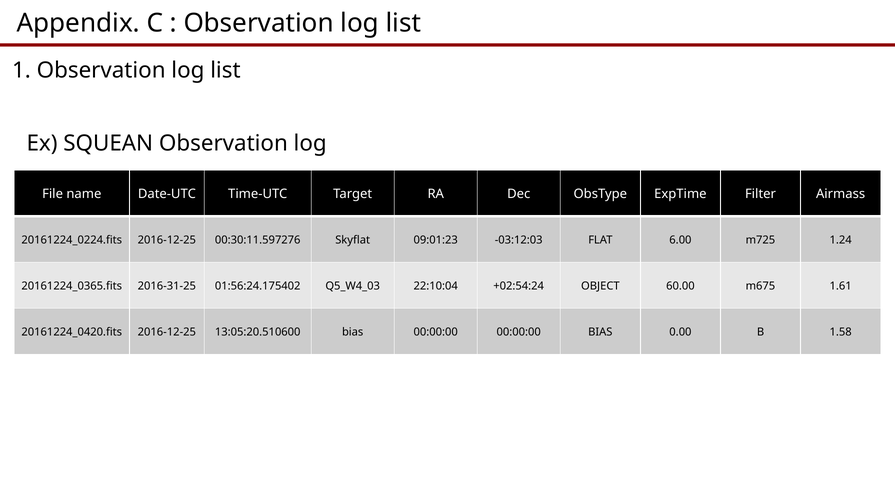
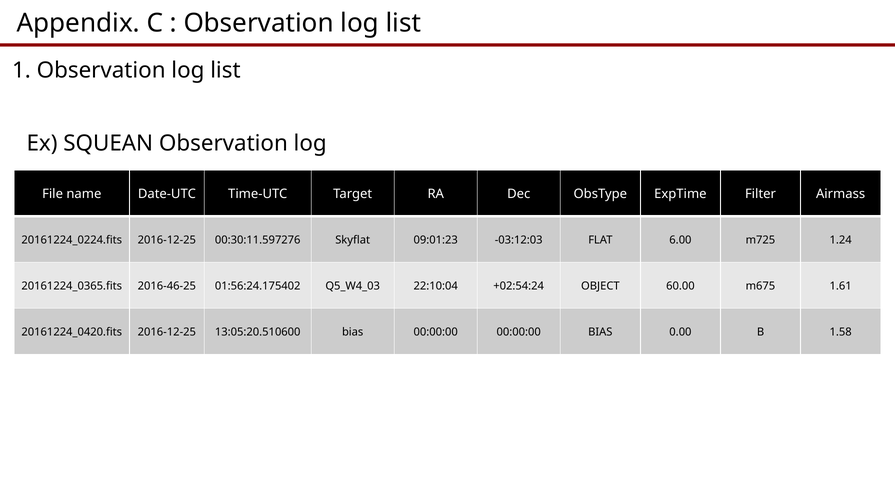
2016-31-25: 2016-31-25 -> 2016-46-25 (167, 286)
